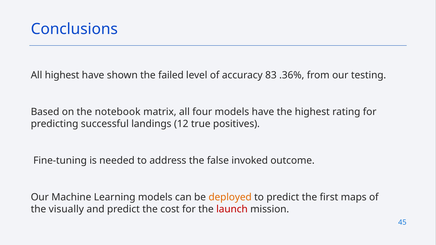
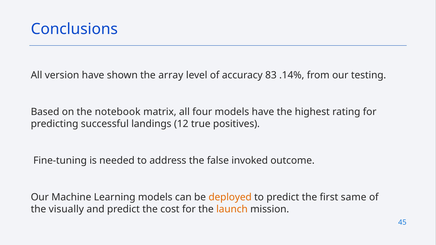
All highest: highest -> version (62, 75)
failed: failed -> array (171, 75)
.36%: .36% -> .14% (292, 75)
maps: maps -> same (354, 197)
launch colour: red -> orange (232, 209)
